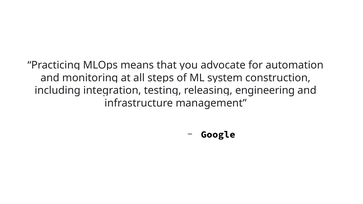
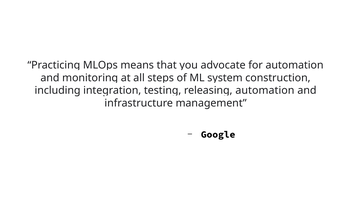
engineering: engineering -> automation (265, 91)
